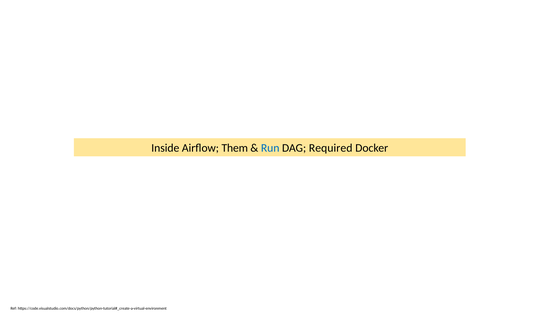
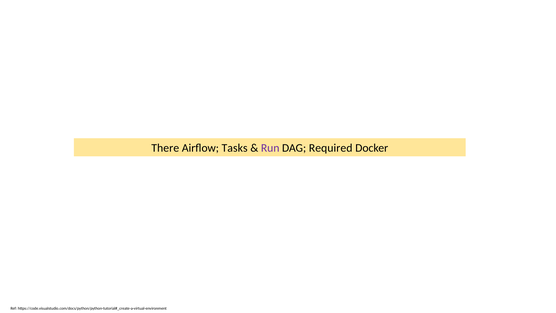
Inside: Inside -> There (165, 148)
Them: Them -> Tasks (235, 148)
Run colour: blue -> purple (270, 148)
